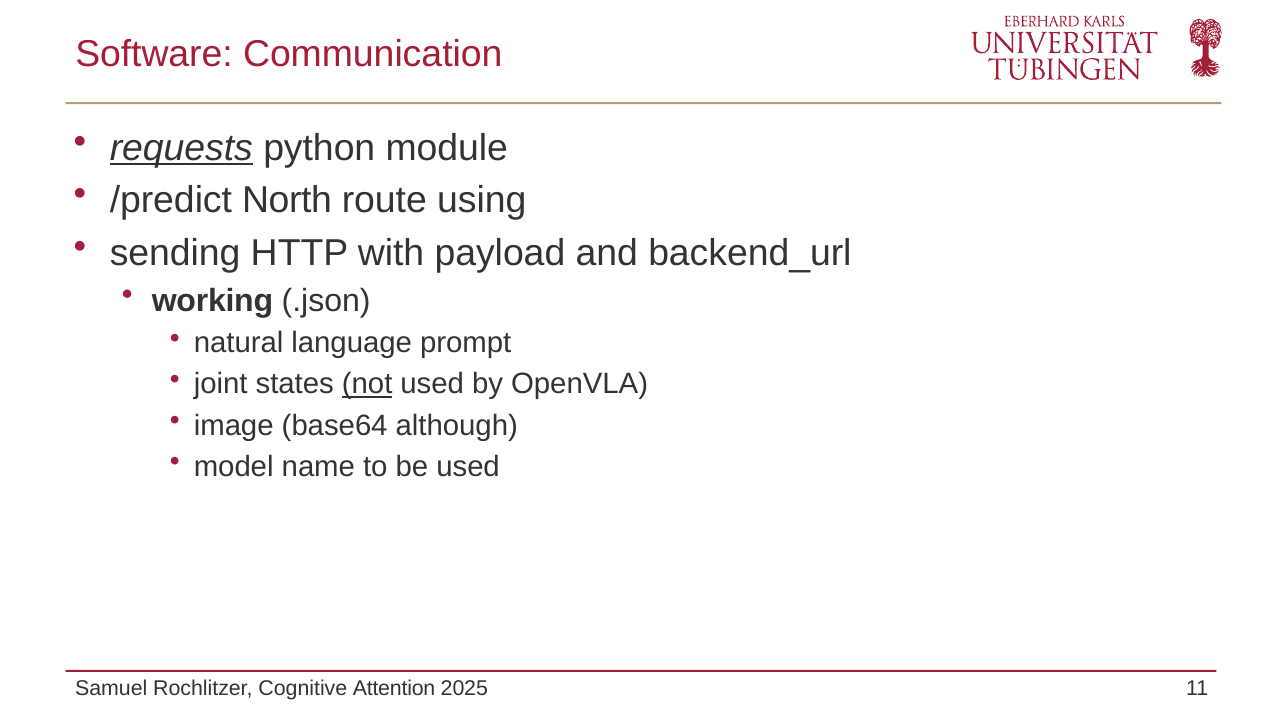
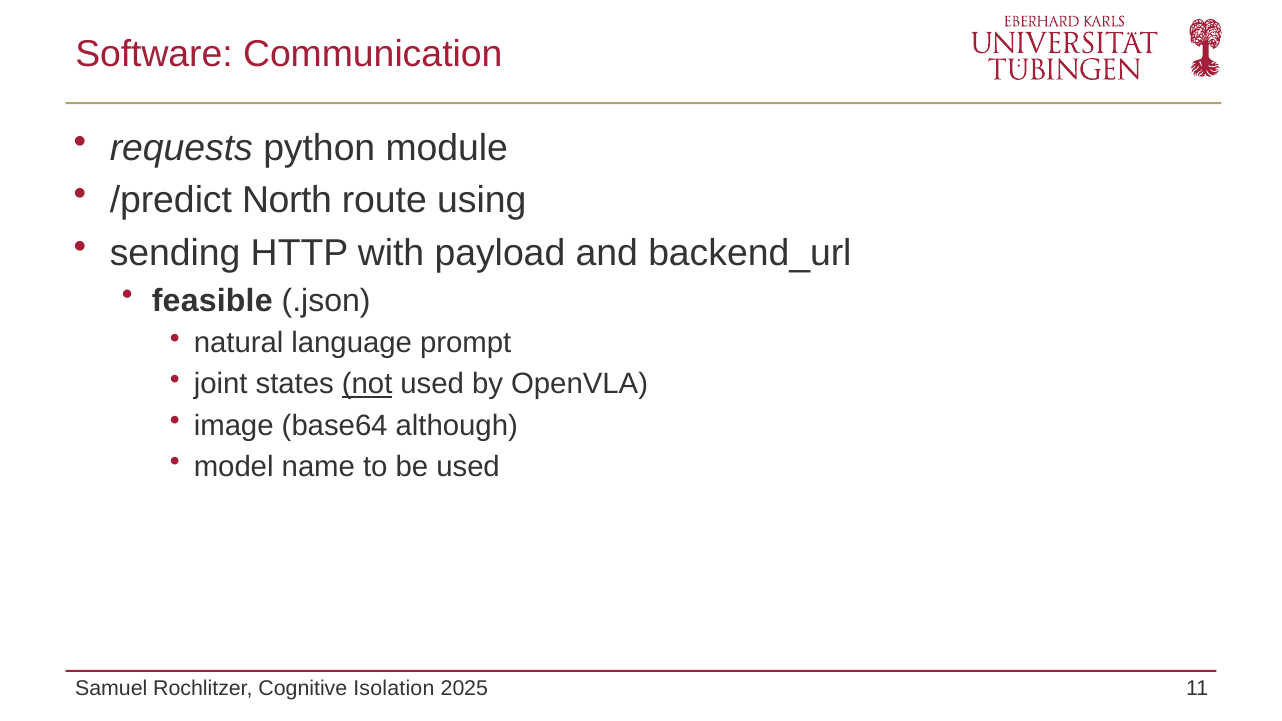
requests underline: present -> none (181, 148)
working: working -> feasible (212, 301)
Attention: Attention -> Isolation (394, 689)
